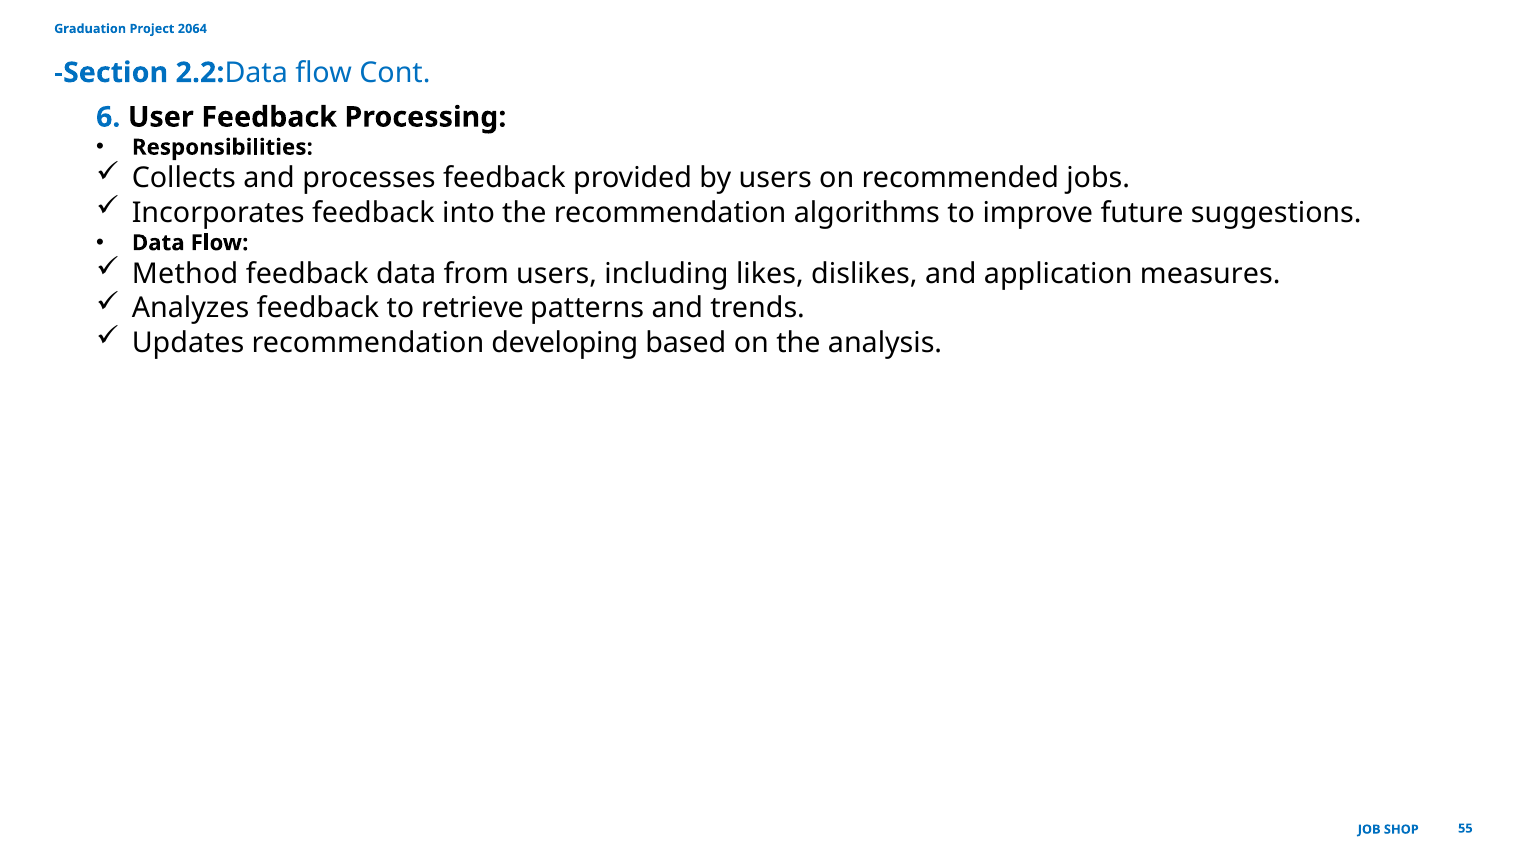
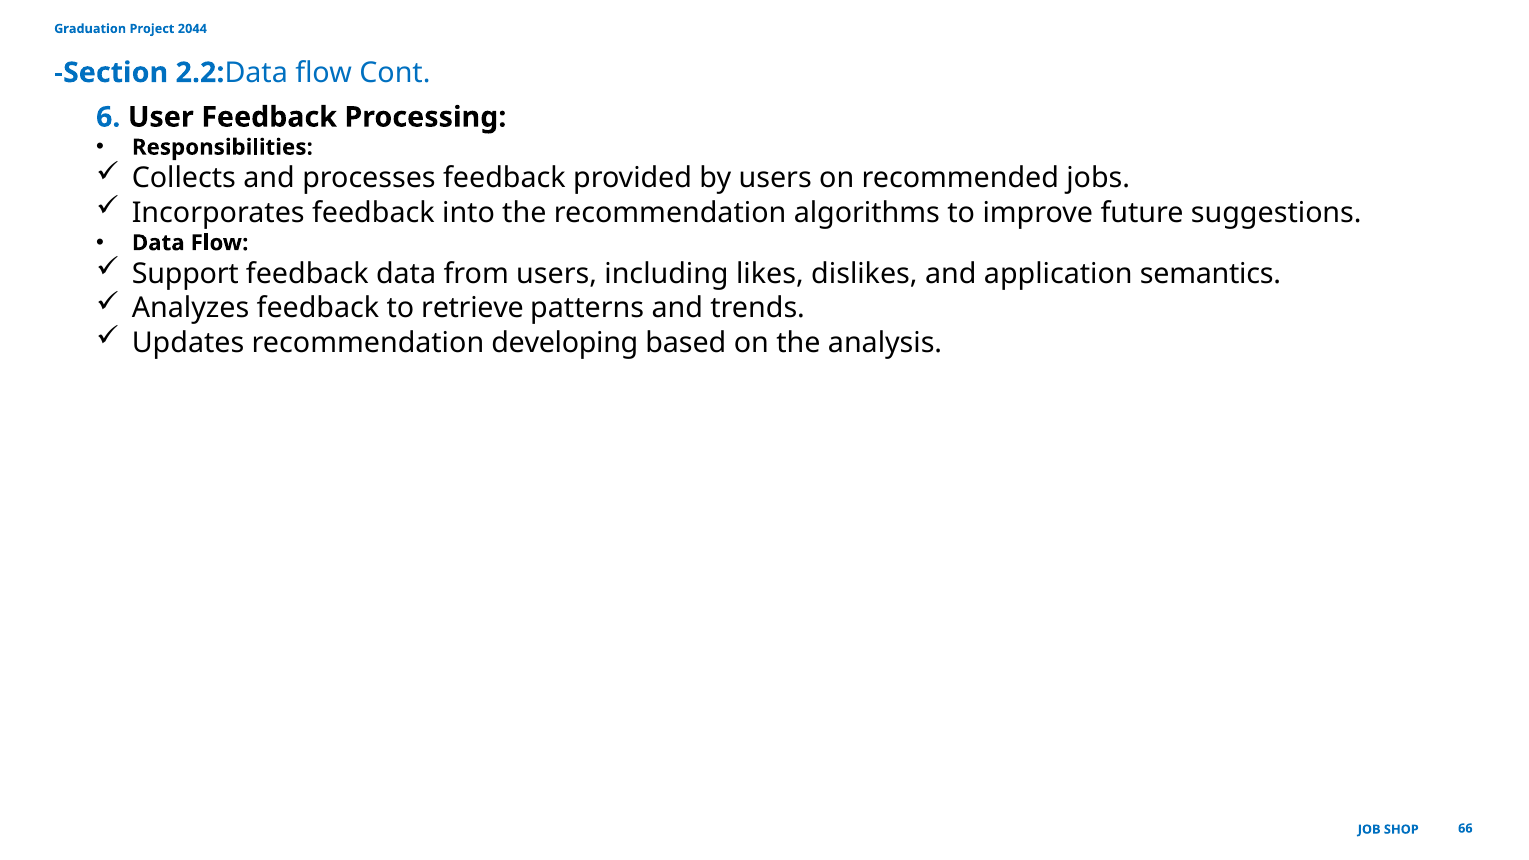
2064: 2064 -> 2044 (192, 29)
Method: Method -> Support (185, 274)
measures: measures -> semantics (1210, 274)
55: 55 -> 66 (1465, 828)
